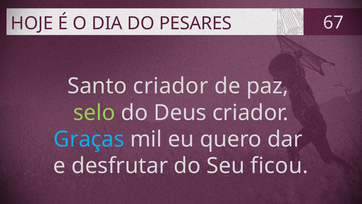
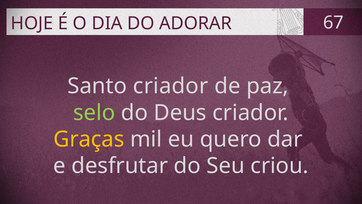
PESARES: PESARES -> ADORAR (195, 23)
Graças colour: light blue -> yellow (89, 139)
ficou: ficou -> criou (280, 166)
